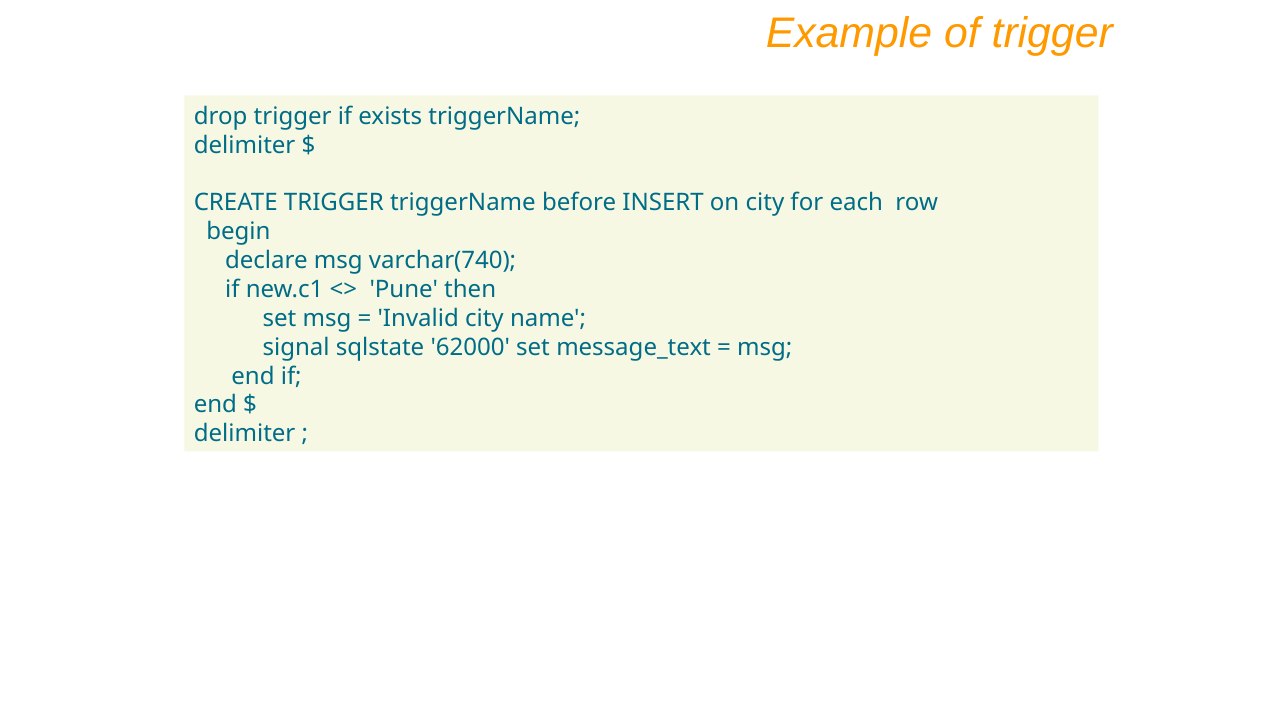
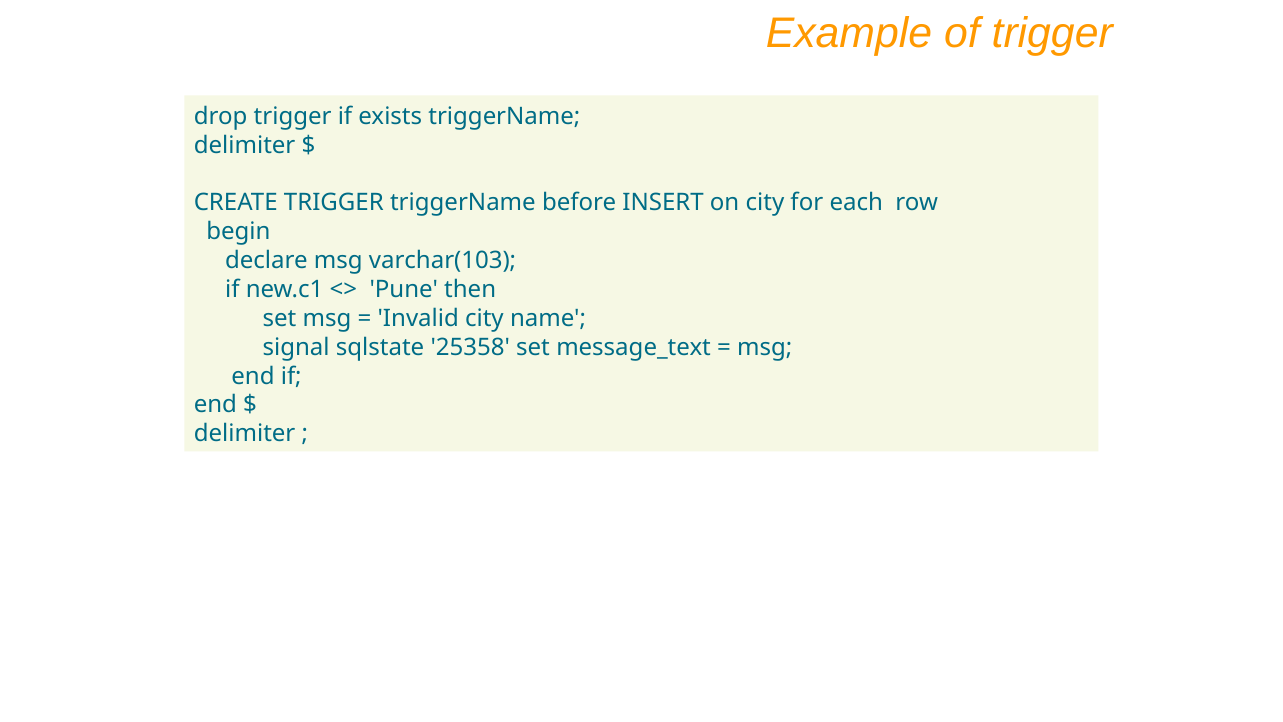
varchar(740: varchar(740 -> varchar(103 (443, 261)
62000: 62000 -> 25358 (470, 347)
